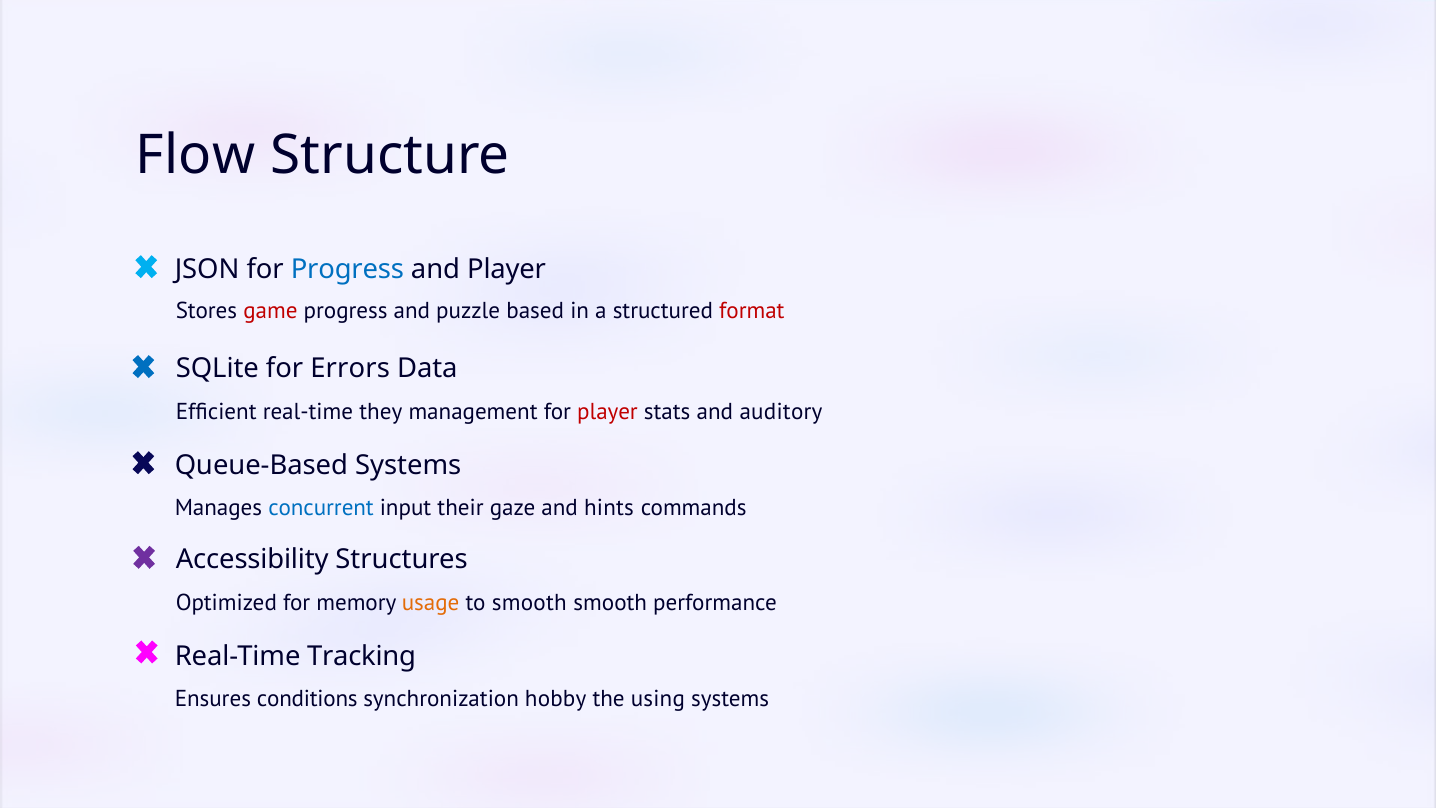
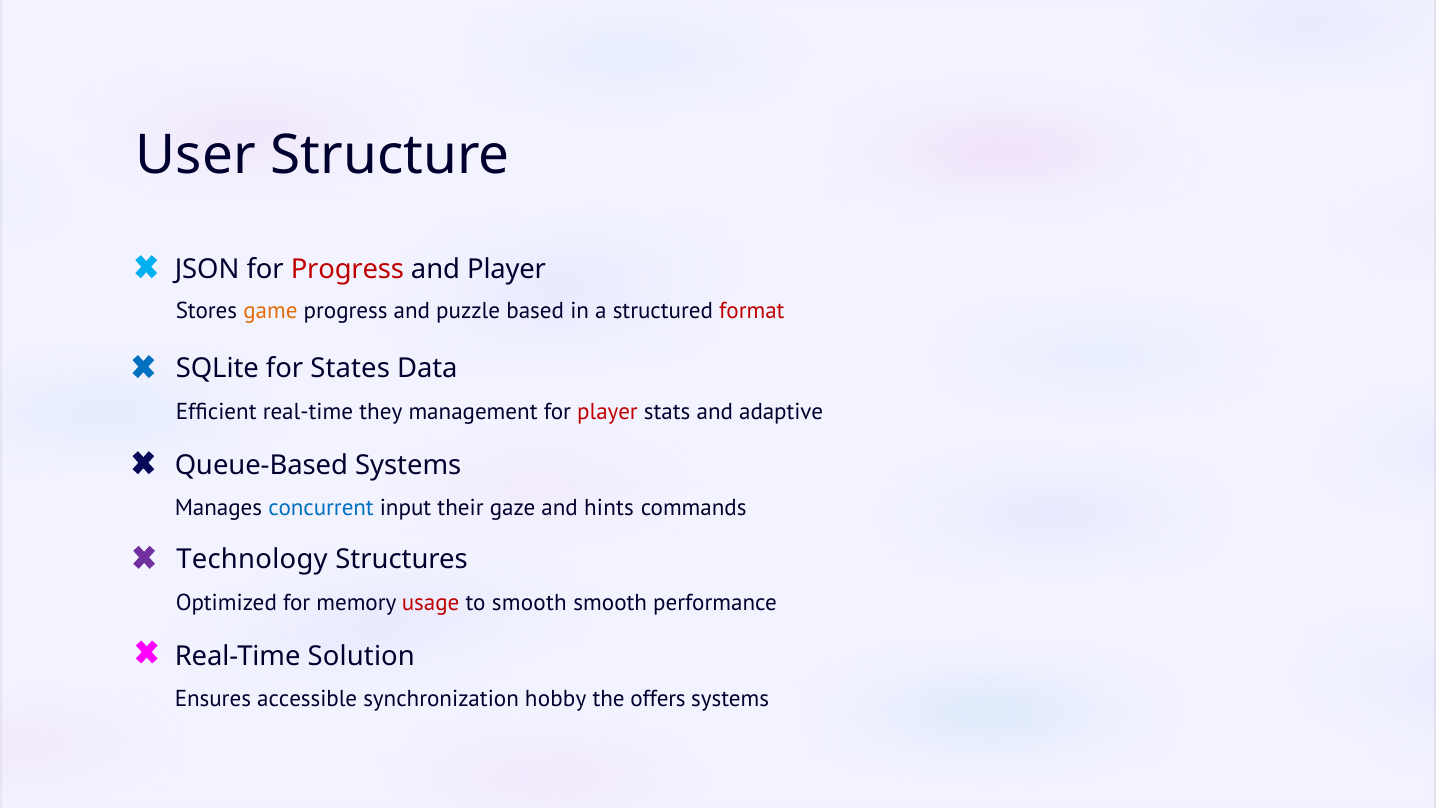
Flow: Flow -> User (196, 155)
Progress colour: blue -> red (347, 270)
game colour: red -> orange (270, 311)
Errors: Errors -> States (350, 369)
auditory: auditory -> adaptive (781, 412)
Accessibility: Accessibility -> Technology (252, 560)
usage colour: orange -> red (431, 603)
Tracking: Tracking -> Solution (361, 656)
conditions: conditions -> accessible (307, 698)
using: using -> offers (658, 698)
